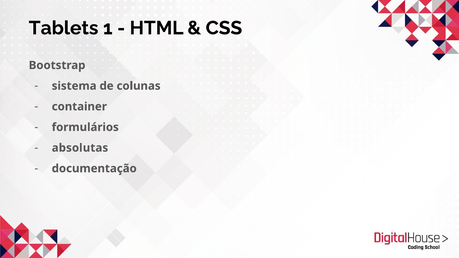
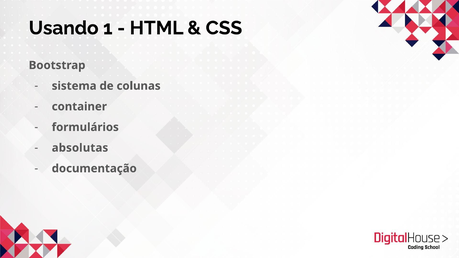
Tablets: Tablets -> Usando (64, 28)
